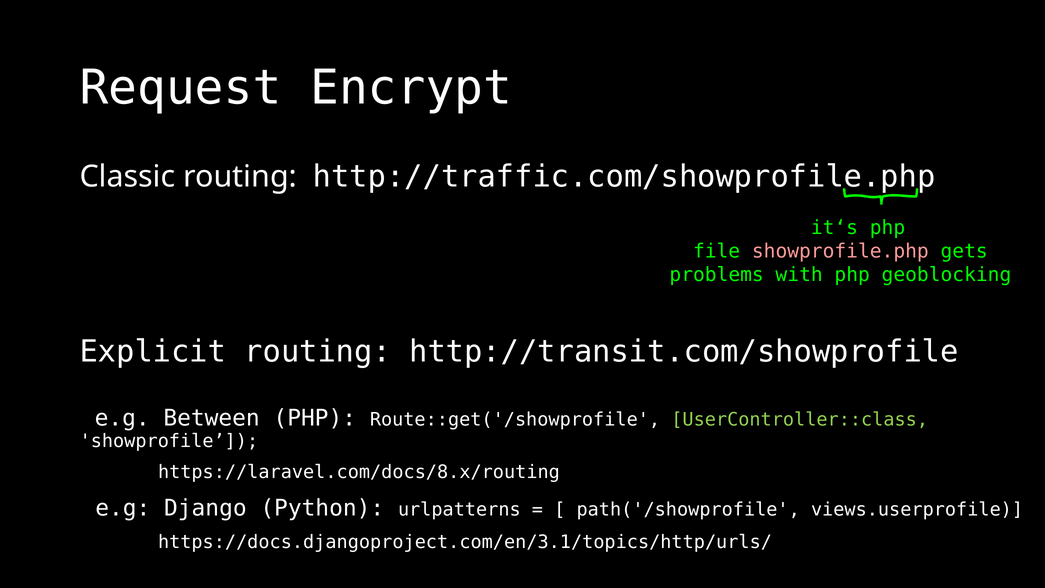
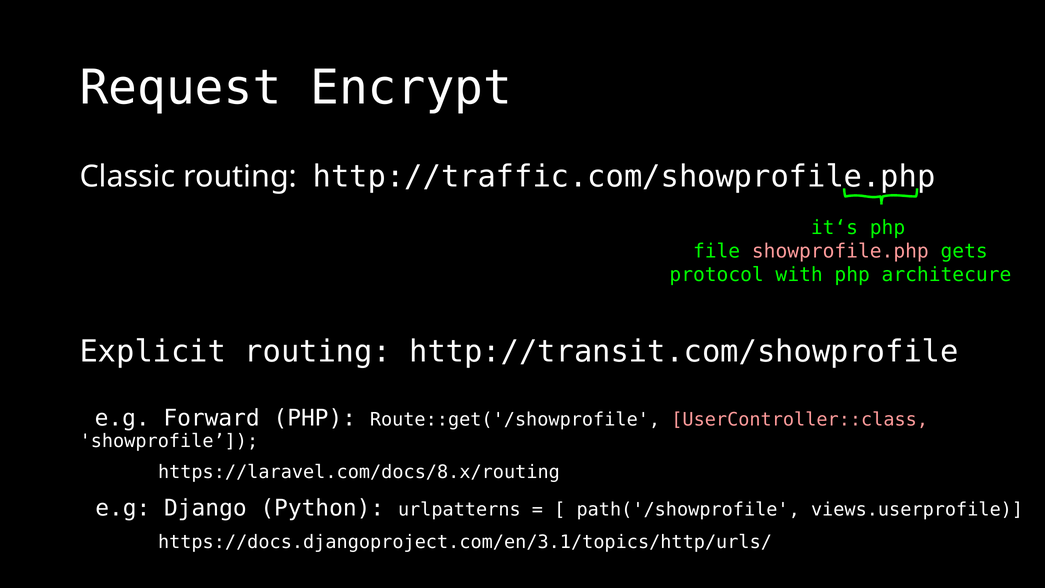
problems: problems -> protocol (717, 275)
geoblocking: geoblocking -> architecure (946, 275)
Between: Between -> Forward (212, 418)
UserController::class colour: light green -> pink (800, 420)
